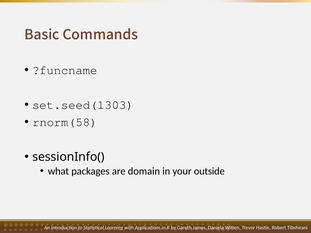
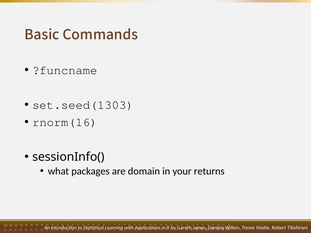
rnorm(58: rnorm(58 -> rnorm(16 (65, 122)
outside: outside -> returns (209, 171)
